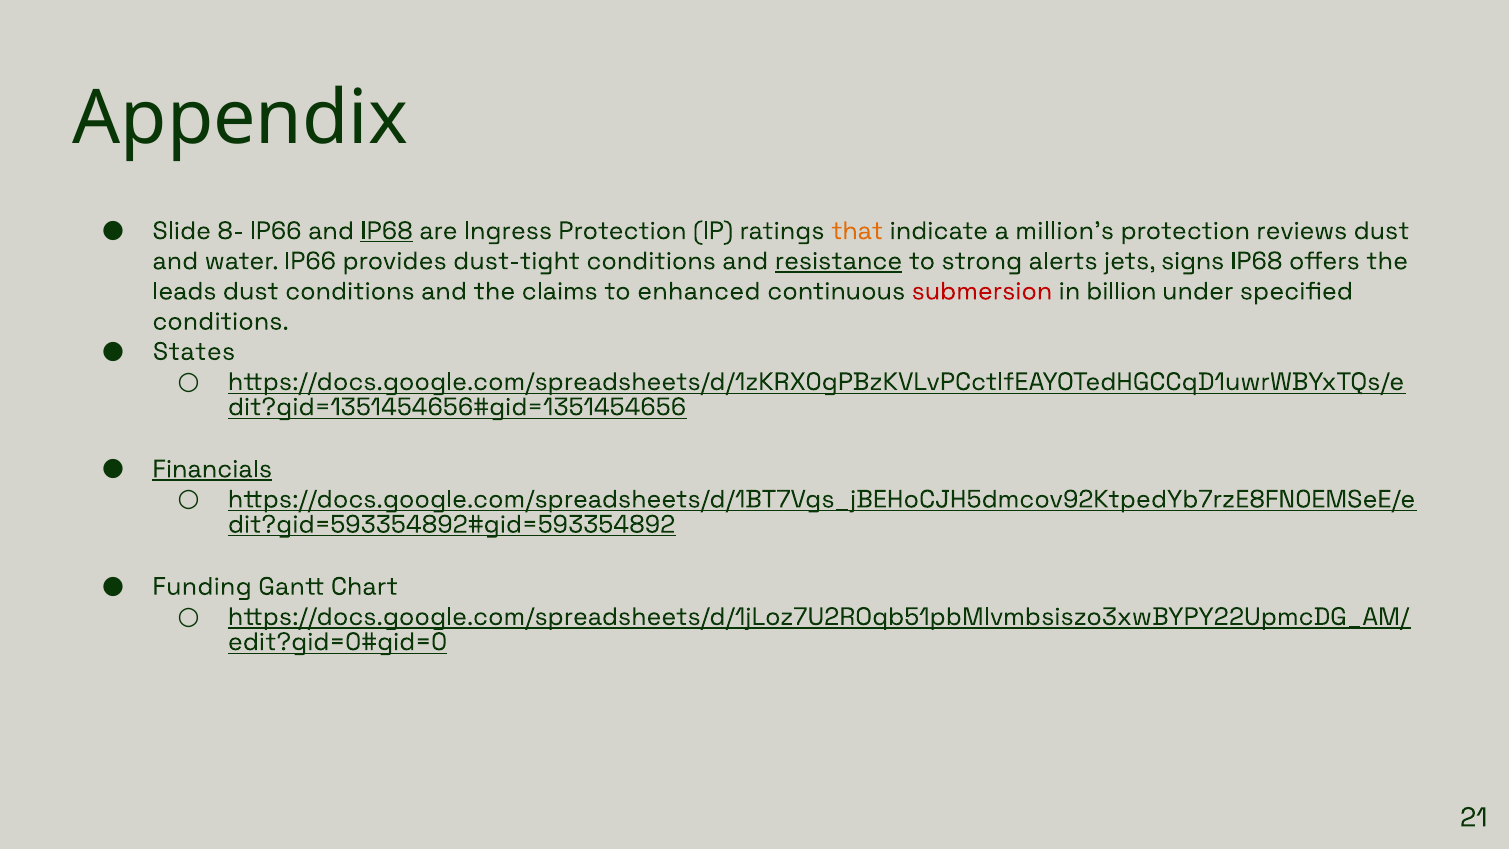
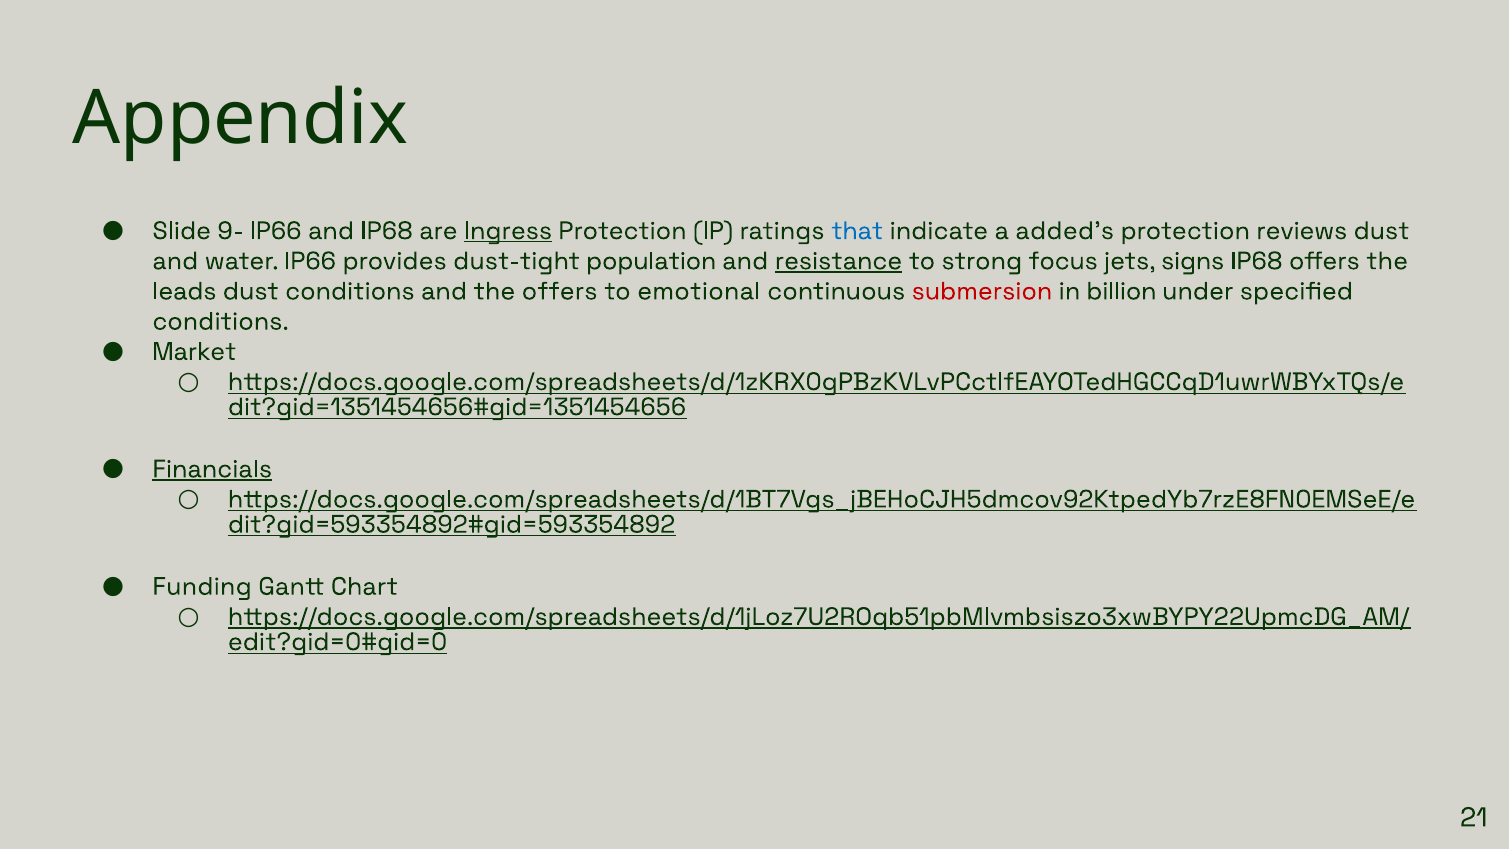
8-: 8- -> 9- (231, 231)
IP68 underline: present -> none (387, 231)
Ingress underline: none -> present (508, 231)
that colour: orange -> blue (857, 231)
million's: million's -> added's (1065, 231)
dust-tight conditions: conditions -> population (651, 261)
alerts: alerts -> focus (1063, 261)
the claims: claims -> offers (560, 291)
enhanced: enhanced -> emotional (699, 291)
States: States -> Market (194, 351)
